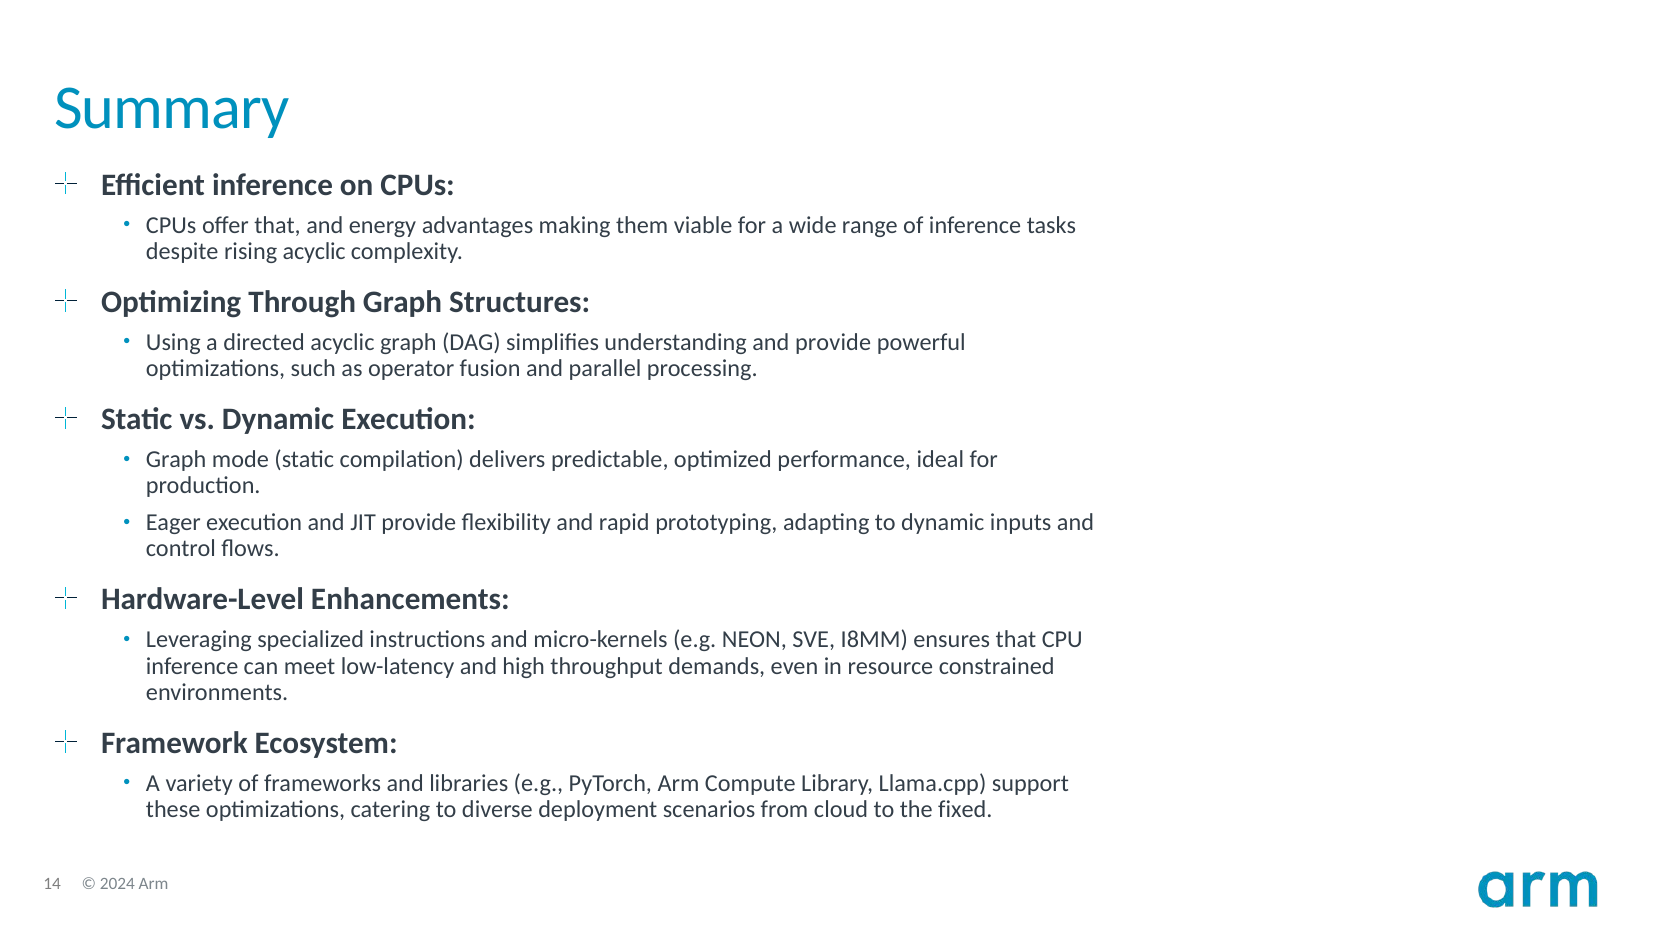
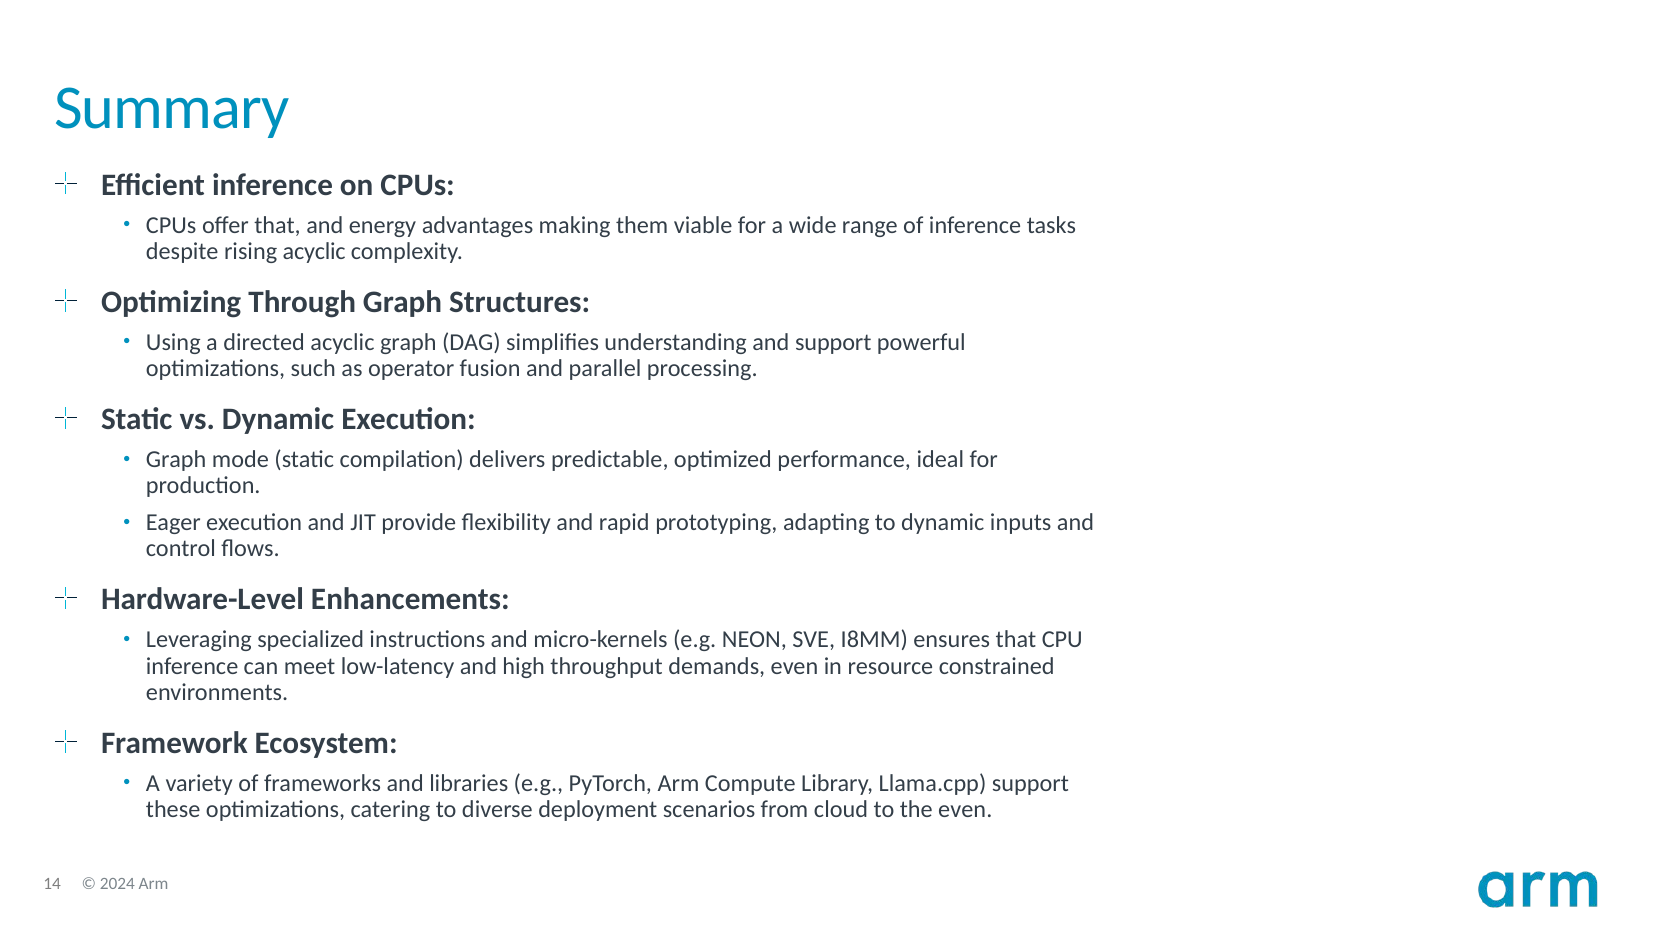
and provide: provide -> support (833, 342)
the fixed: fixed -> even (965, 809)
